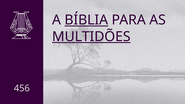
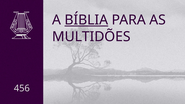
MULTIDÕES underline: present -> none (91, 37)
